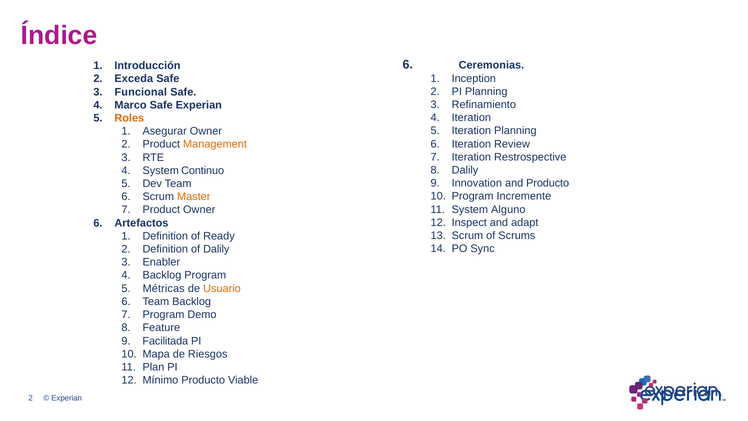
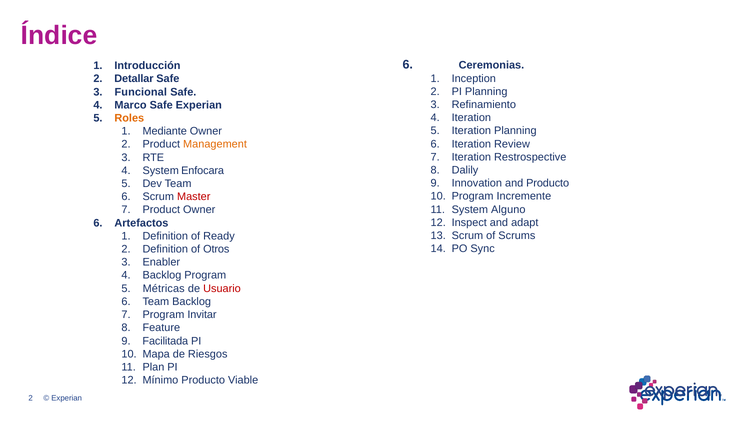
Exceda: Exceda -> Detallar (134, 79)
Asegurar: Asegurar -> Mediante (165, 131)
Continuo: Continuo -> Enfocara (203, 170)
Master colour: orange -> red (194, 197)
of Dalily: Dalily -> Otros (216, 249)
Usuario colour: orange -> red (222, 288)
Demo: Demo -> Invitar (202, 315)
